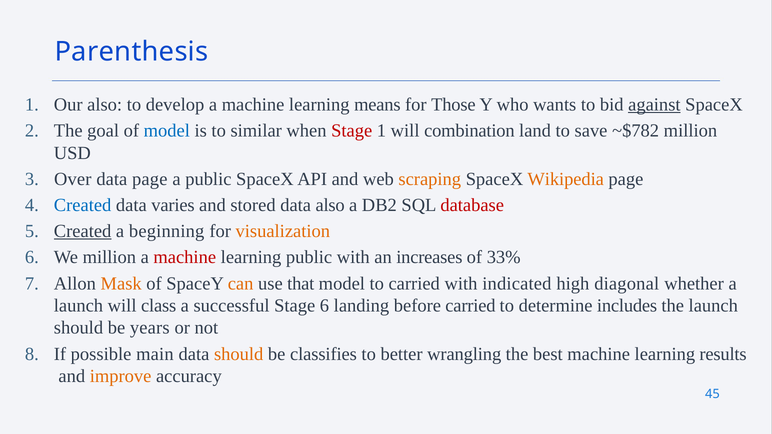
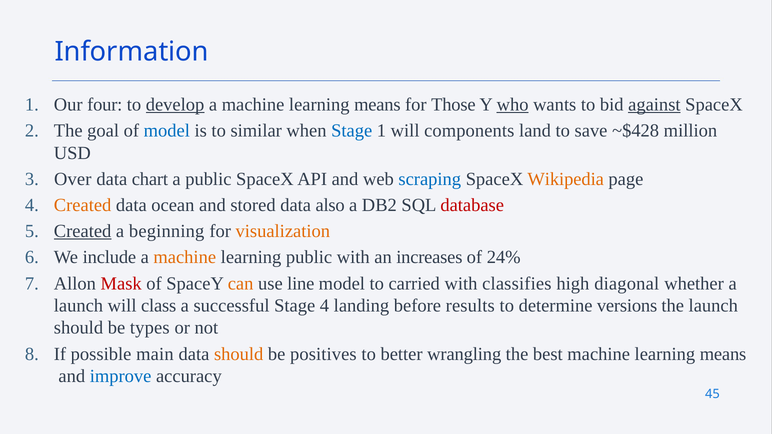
Parenthesis: Parenthesis -> Information (132, 52)
Our also: also -> four (105, 105)
develop underline: none -> present (175, 105)
who underline: none -> present (513, 105)
Stage colour: red -> blue (352, 131)
combination: combination -> components (469, 131)
~$782: ~$782 -> ~$428 (636, 131)
data page: page -> chart (150, 179)
scraping colour: orange -> blue (430, 179)
Created colour: blue -> orange (83, 205)
varies: varies -> ocean (173, 205)
We million: million -> include (109, 258)
machine colour: red -> orange (185, 258)
33%: 33% -> 24% (504, 258)
Mask colour: orange -> red (121, 284)
that: that -> line (301, 284)
indicated: indicated -> classifies (517, 284)
Stage 6: 6 -> 4 (324, 306)
before carried: carried -> results (470, 306)
includes: includes -> versions (627, 306)
years: years -> types (150, 328)
classifies: classifies -> positives (323, 354)
best machine learning results: results -> means (723, 354)
improve colour: orange -> blue (121, 376)
